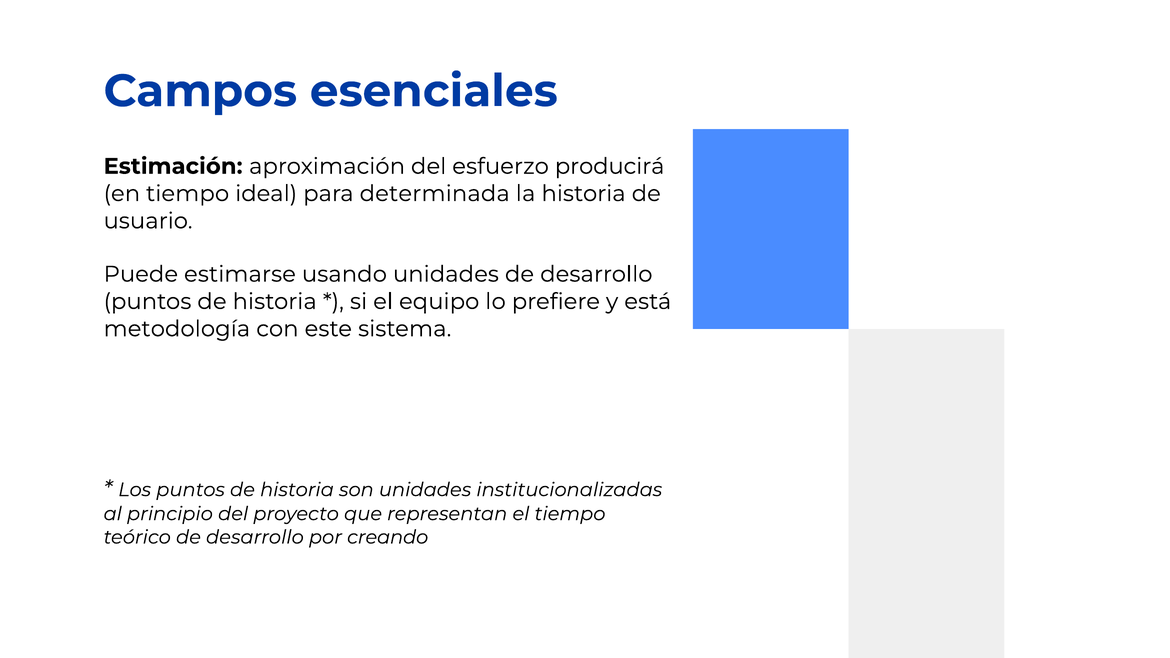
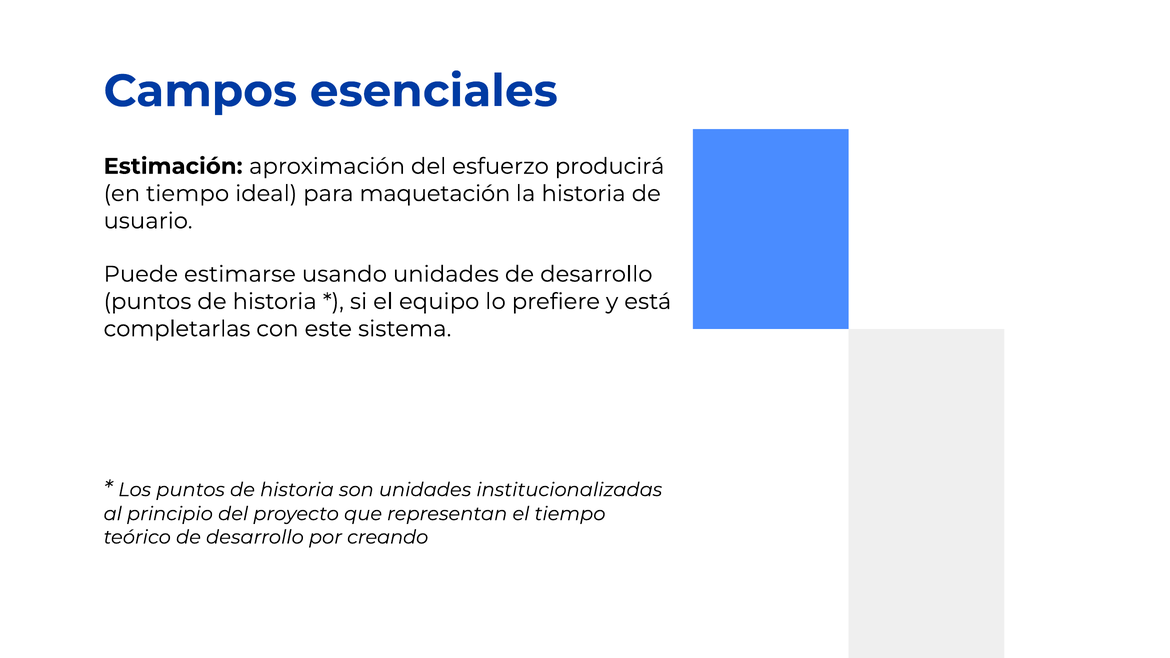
determinada: determinada -> maquetación (435, 194)
metodología: metodología -> completarlas (177, 329)
